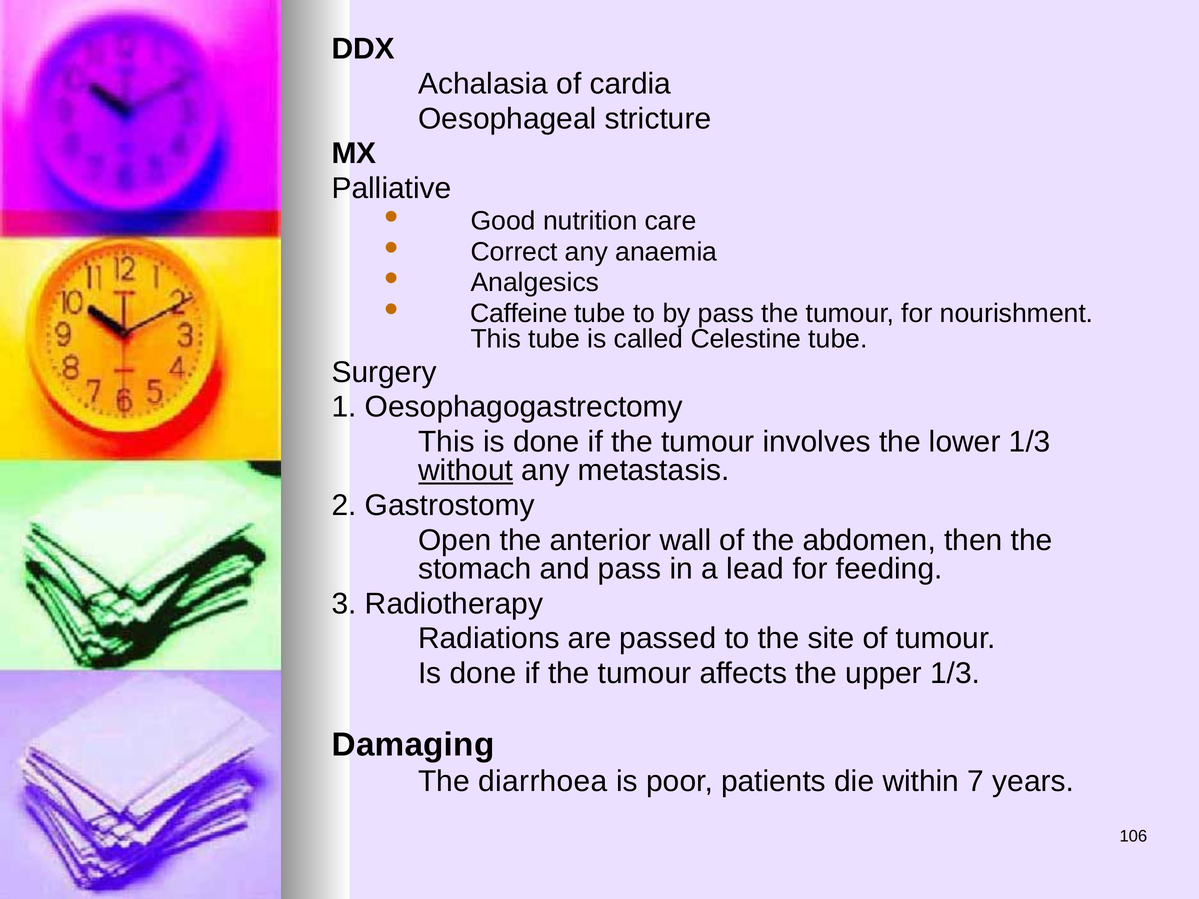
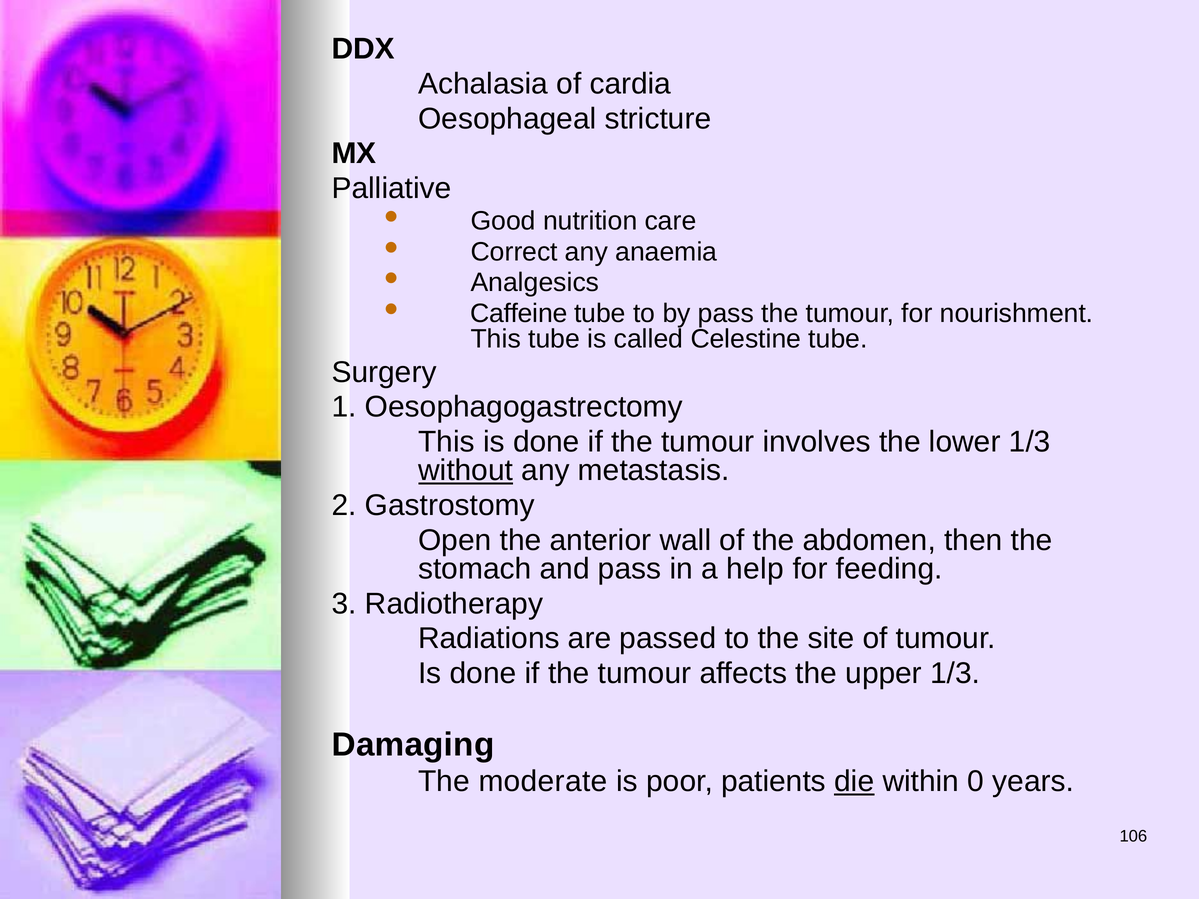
lead: lead -> help (755, 569)
diarrhoea: diarrhoea -> moderate (543, 782)
die underline: none -> present (854, 782)
7: 7 -> 0 (976, 782)
